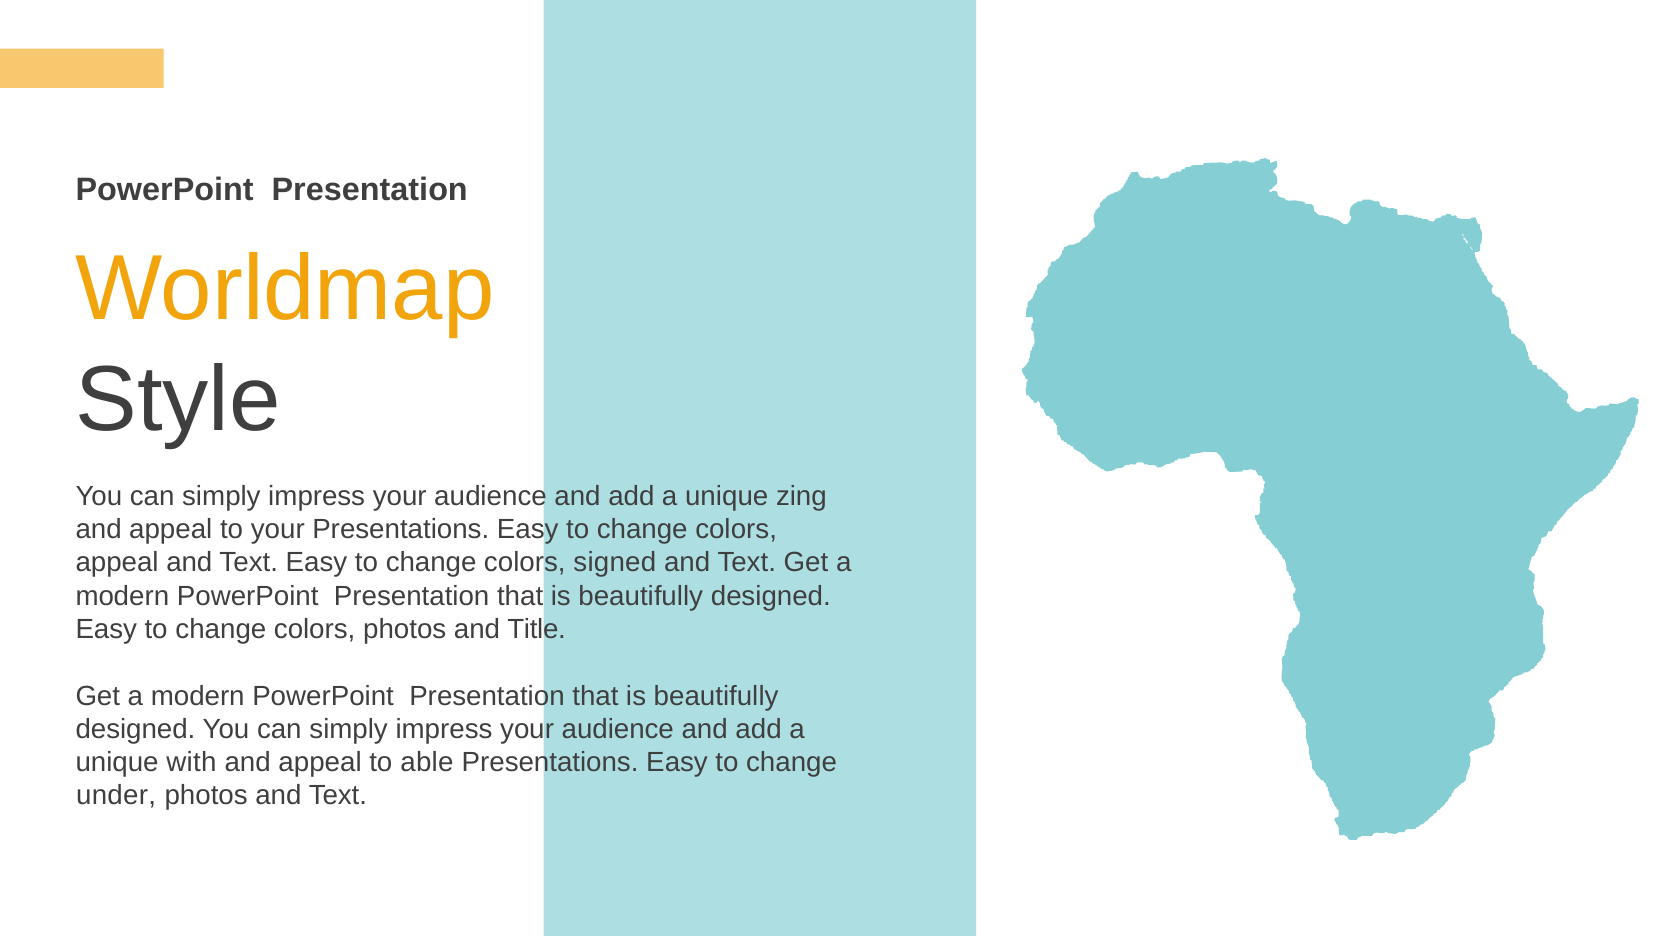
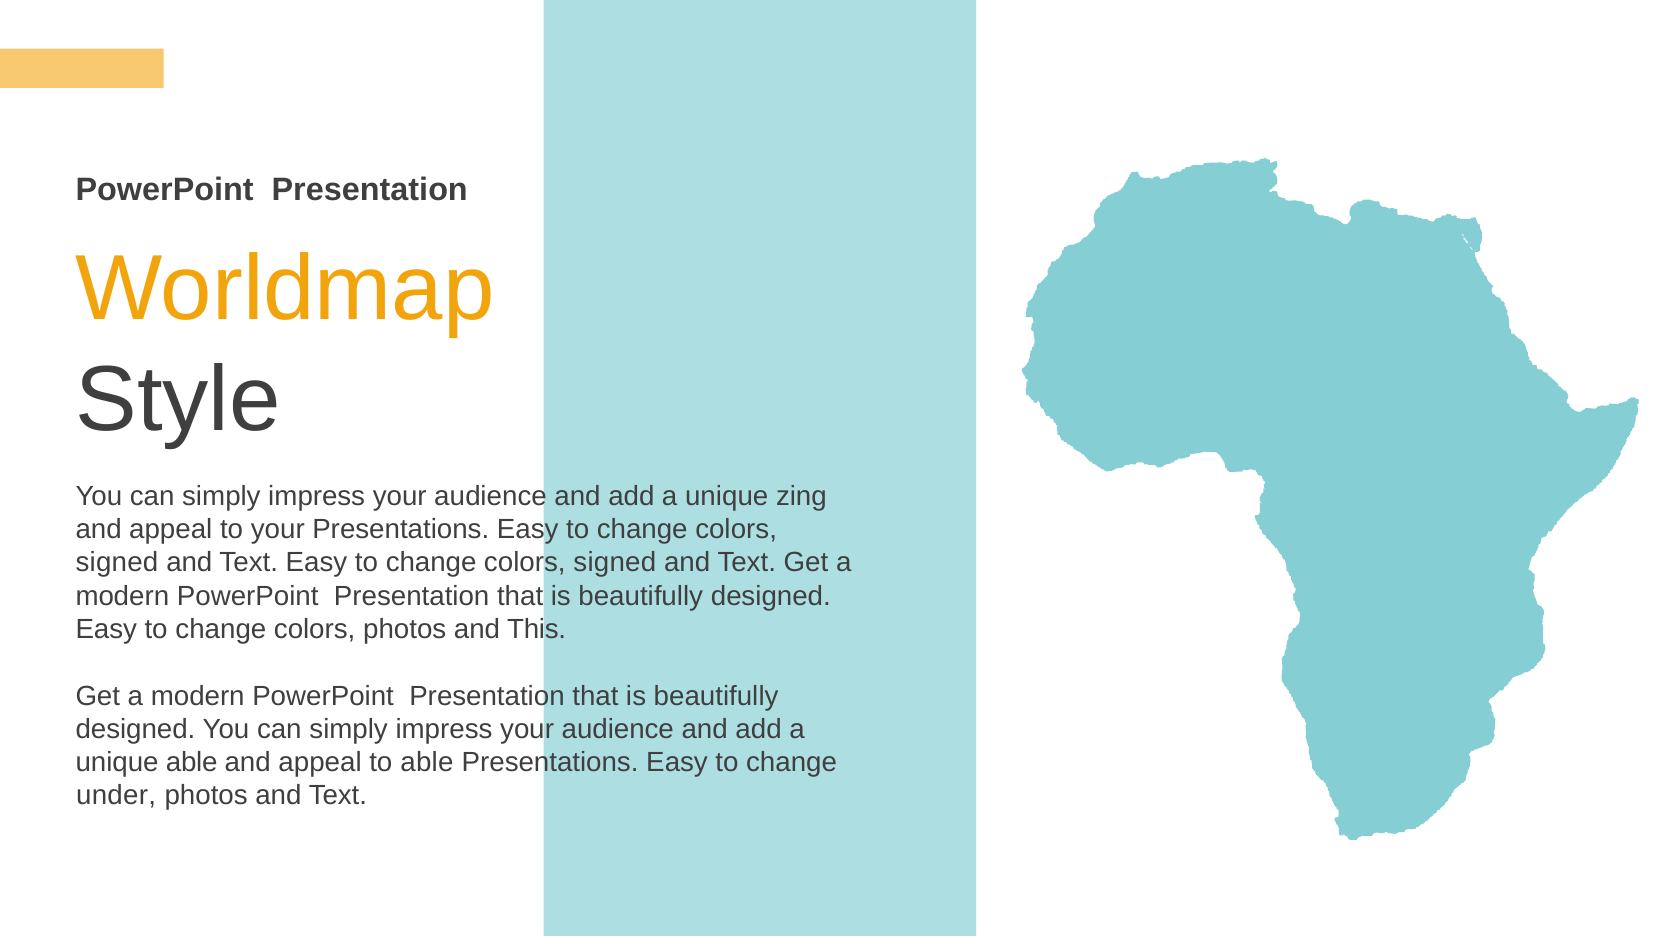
appeal: appeal -> signed (117, 563)
Title: Title -> This (537, 629)
unique with: with -> able (192, 762)
